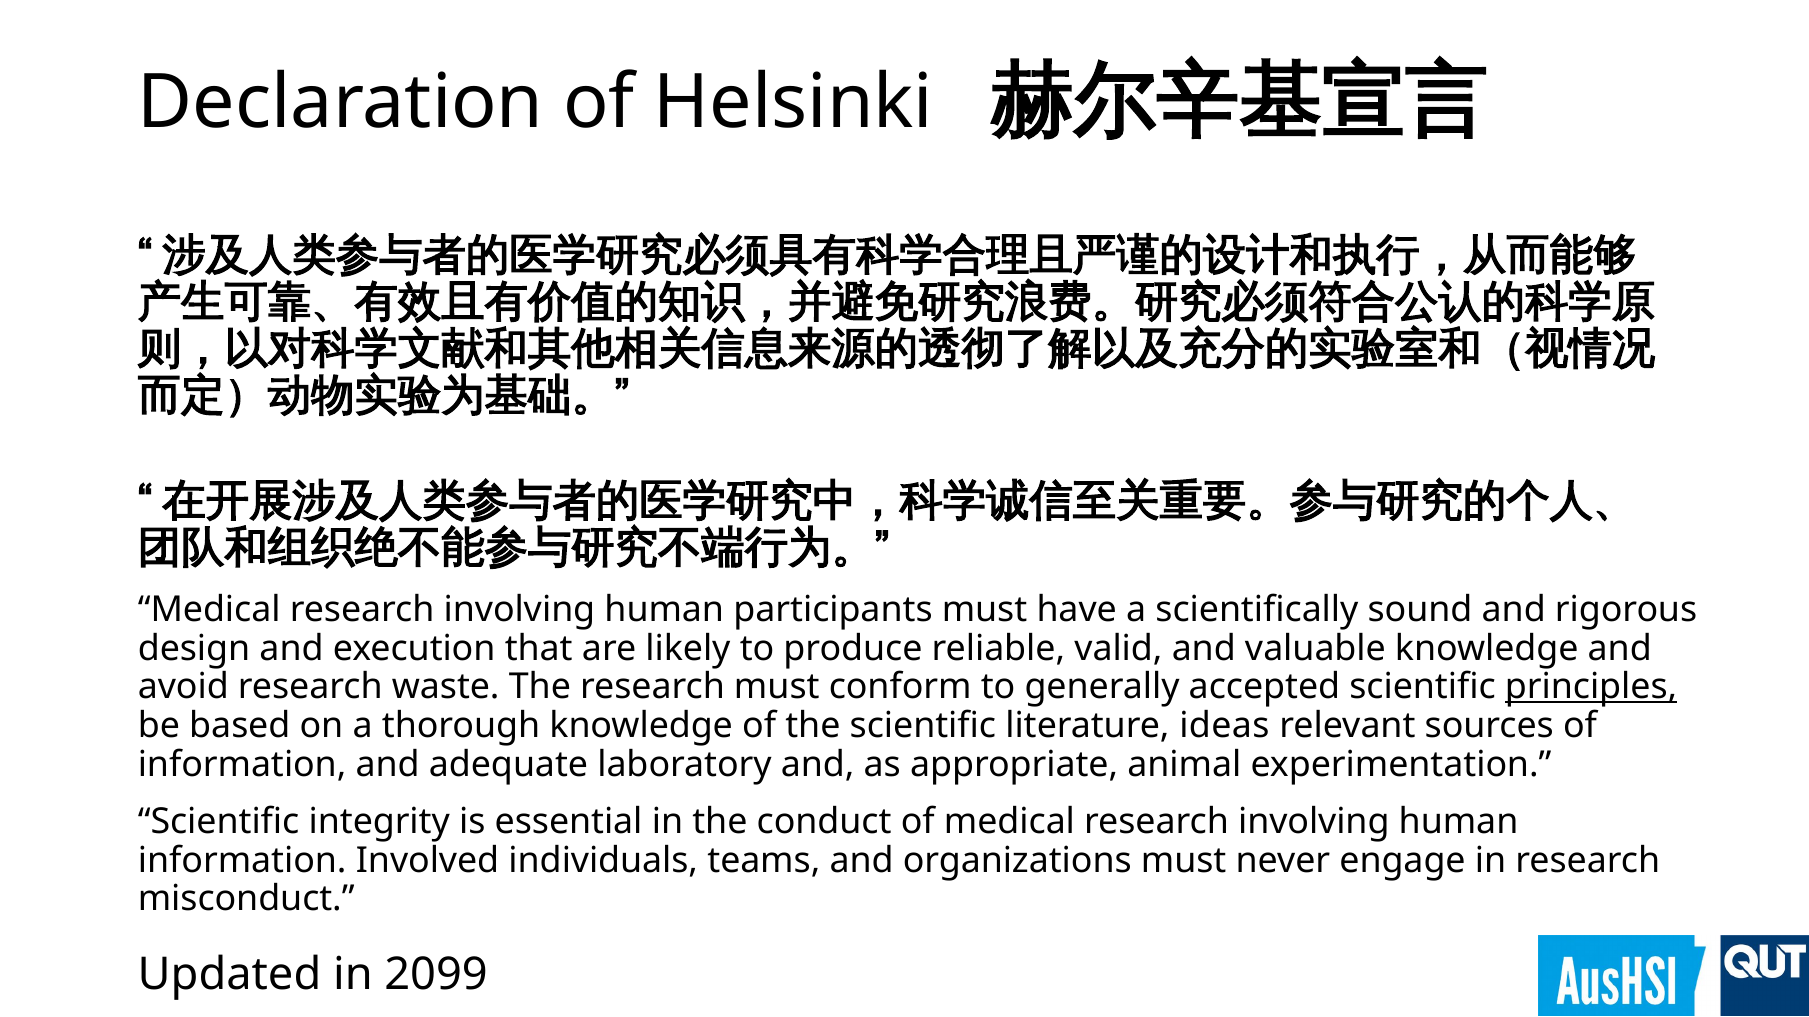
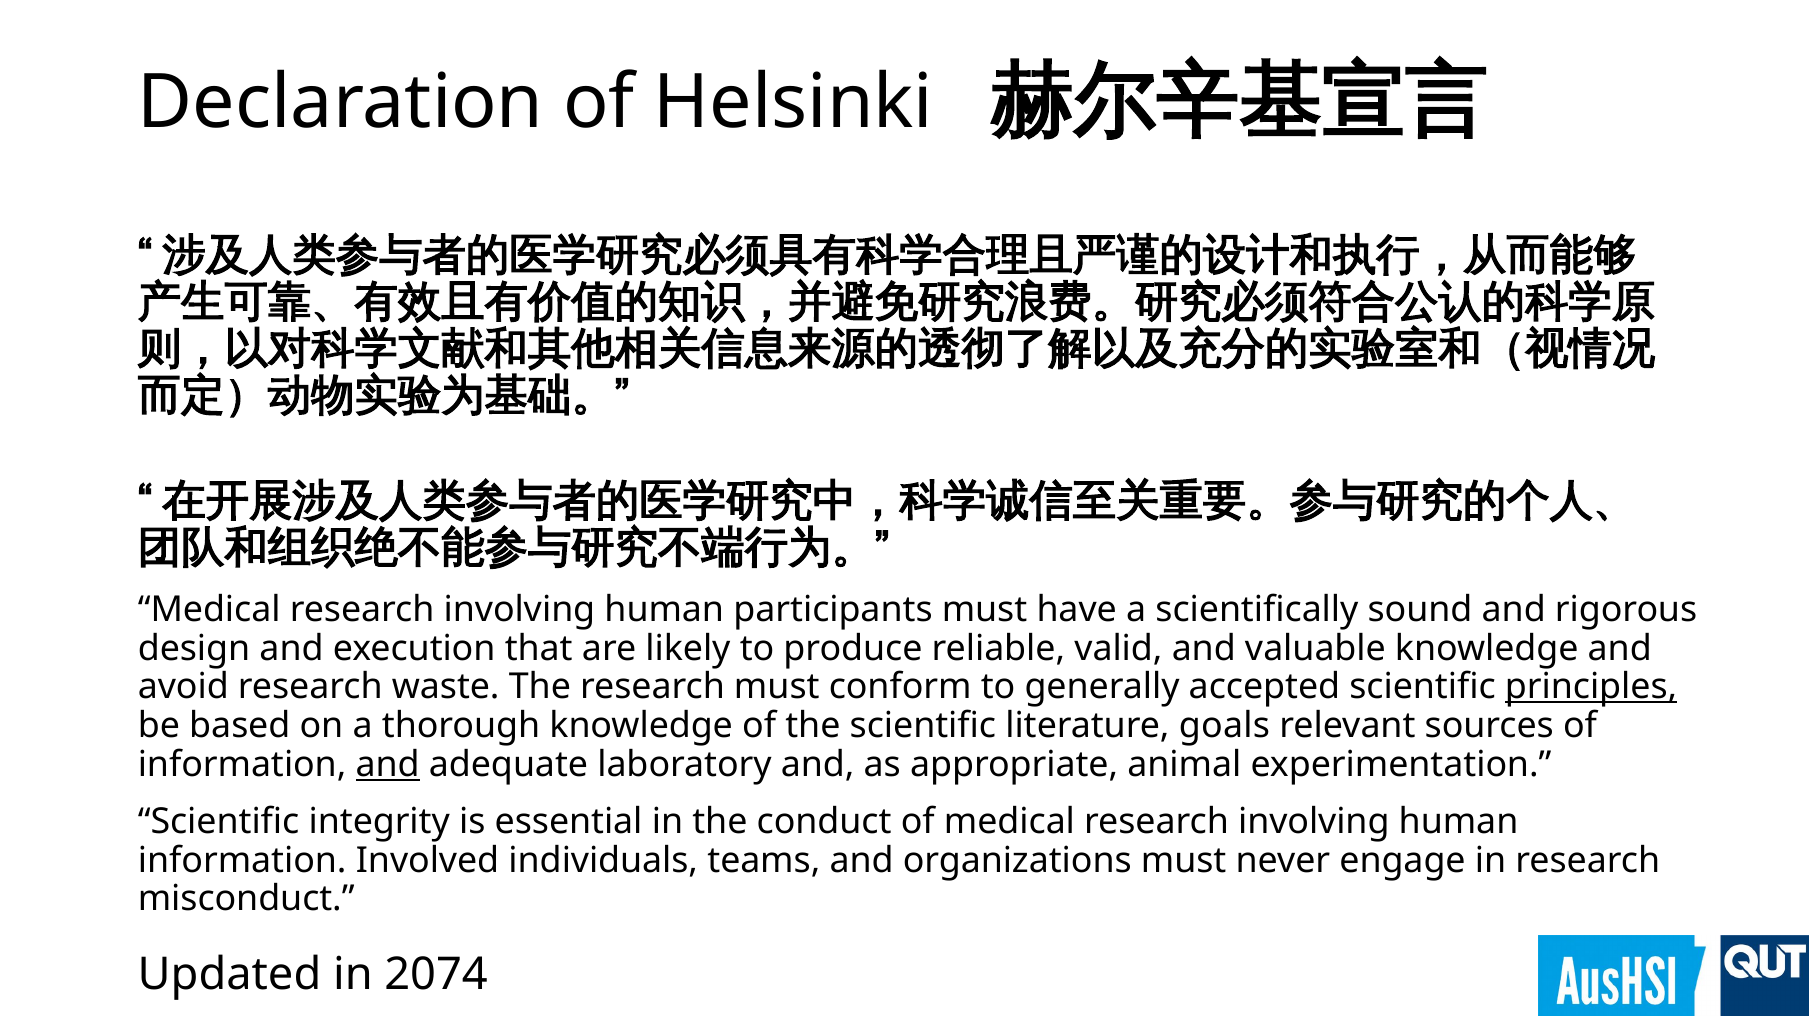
ideas: ideas -> goals (1224, 726)
and underline: none -> present (388, 765)
2099: 2099 -> 2074 (436, 976)
